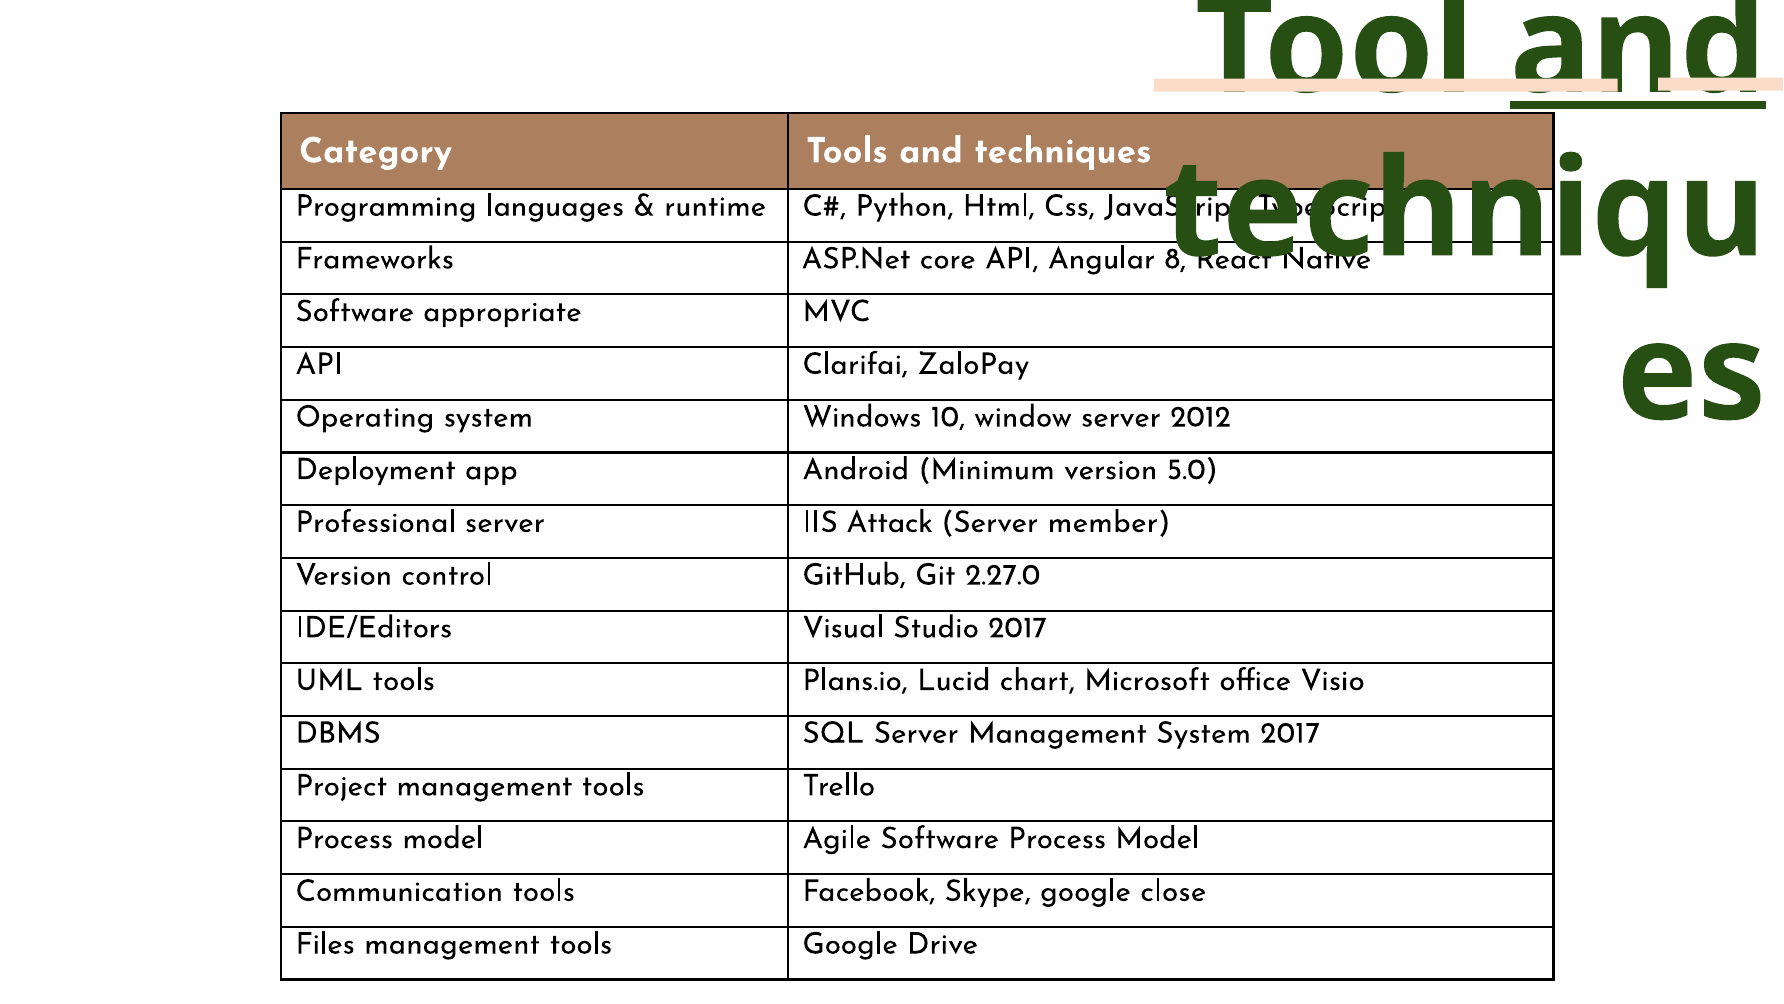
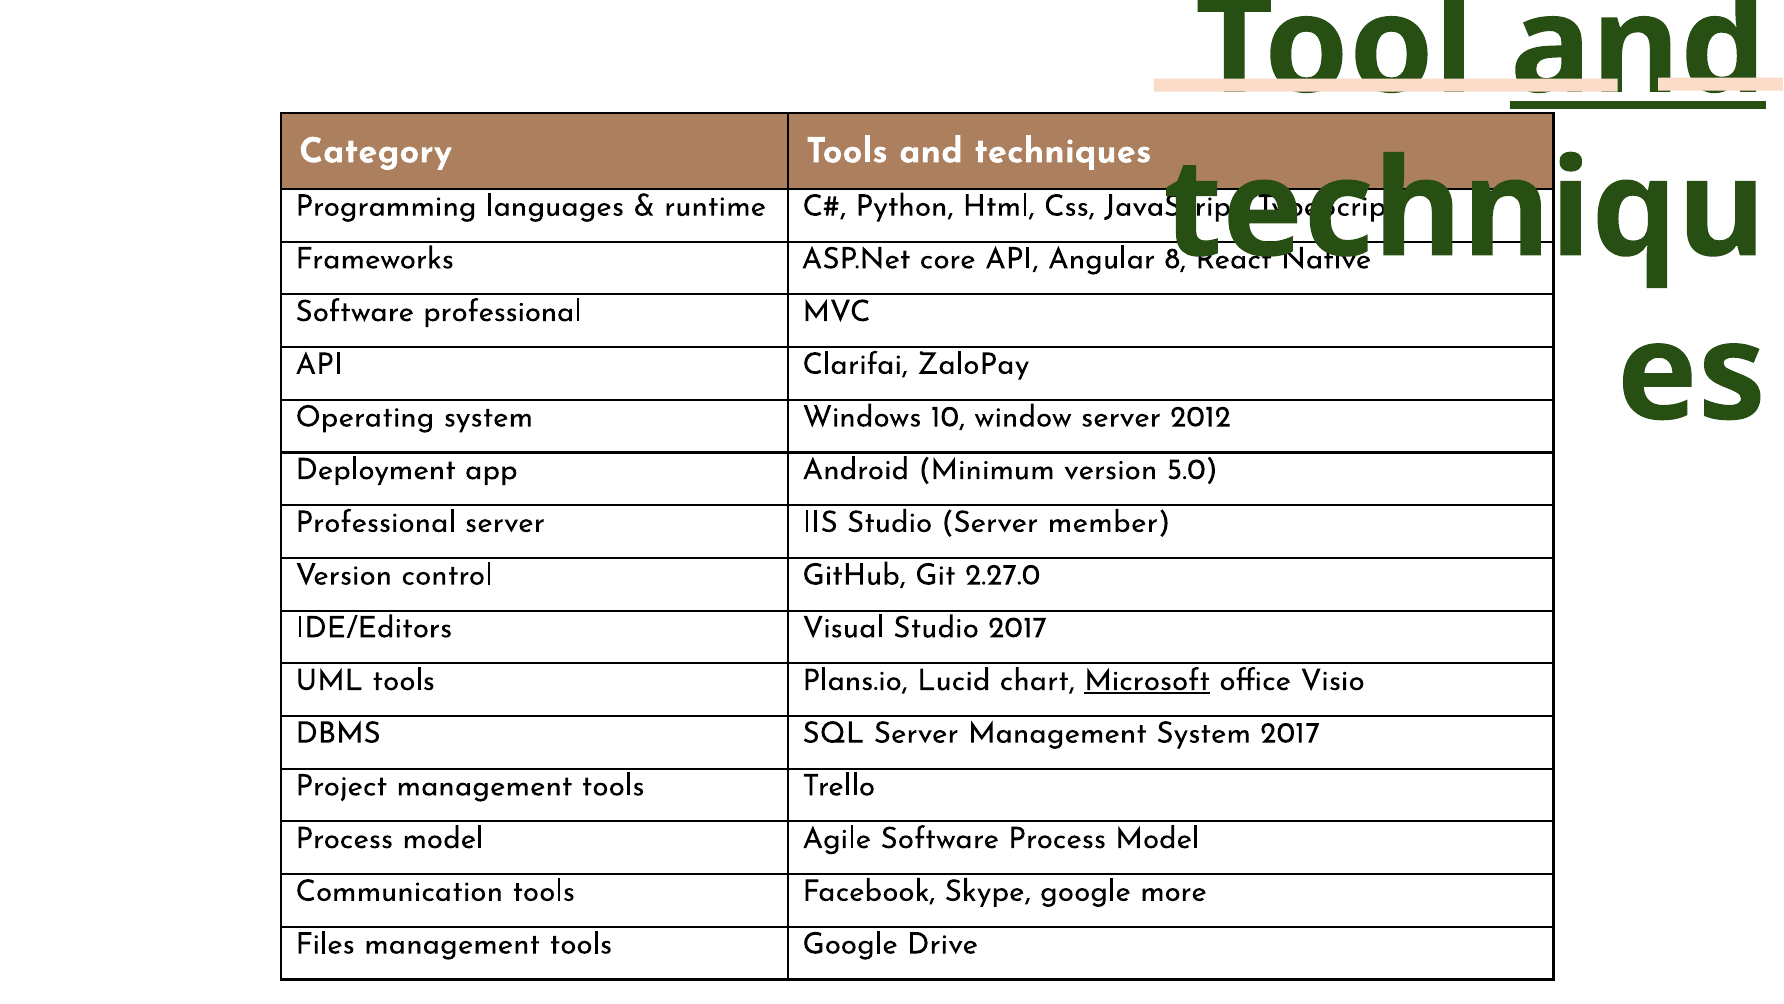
Software appropriate: appropriate -> professional (502, 311)
IIS Attack: Attack -> Studio (890, 522)
Microsoft underline: none -> present (1147, 680)
close: close -> more (1174, 891)
